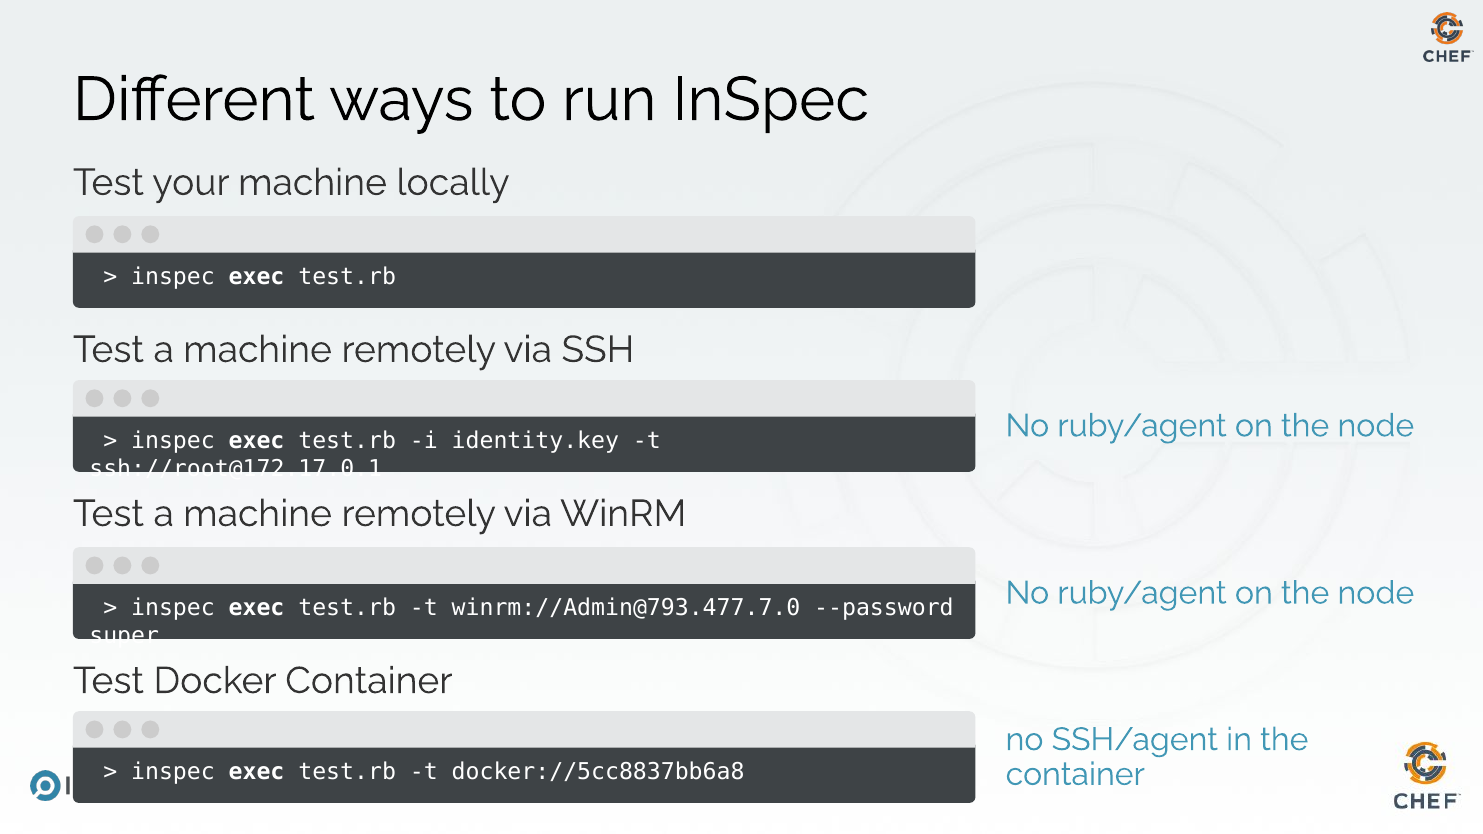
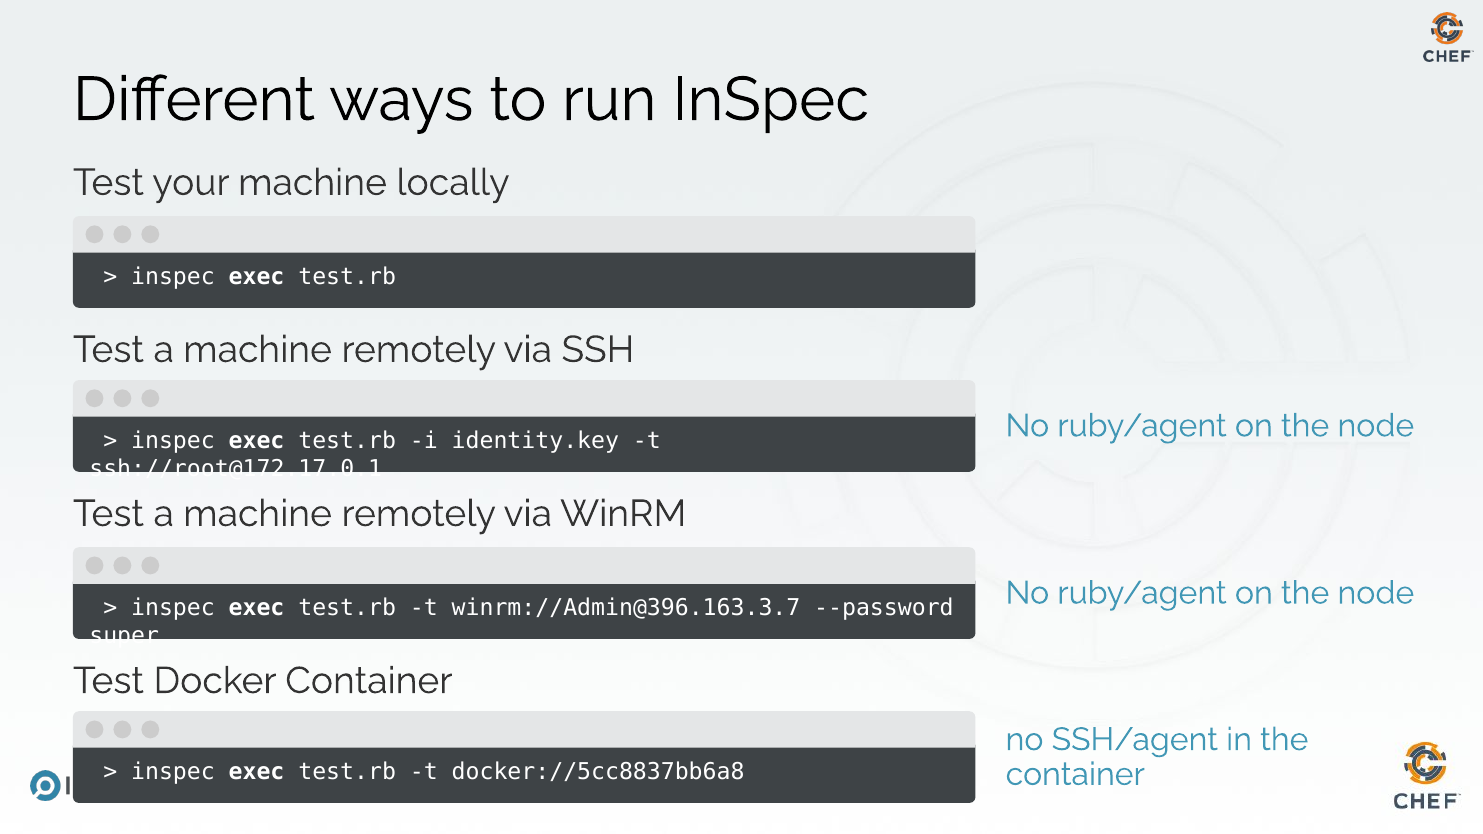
winrm://Admin@793.477.7.0: winrm://Admin@793.477.7.0 -> winrm://Admin@396.163.3.7 (626, 608)
